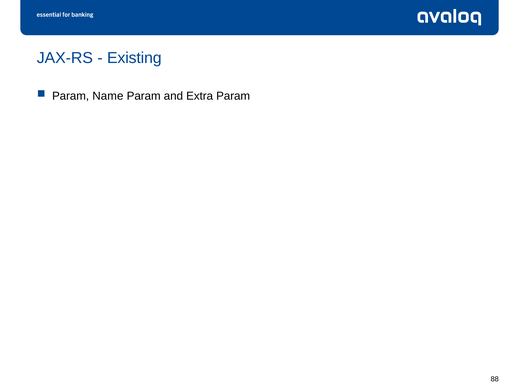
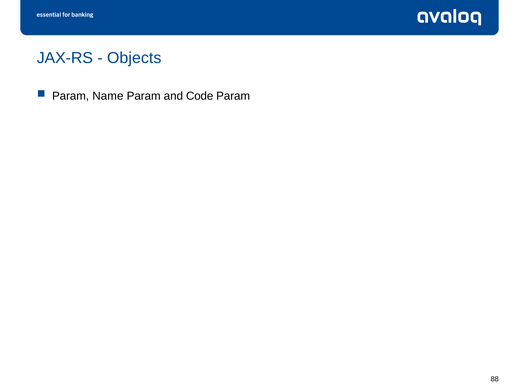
Existing: Existing -> Objects (134, 58)
Extra: Extra -> Code (200, 96)
